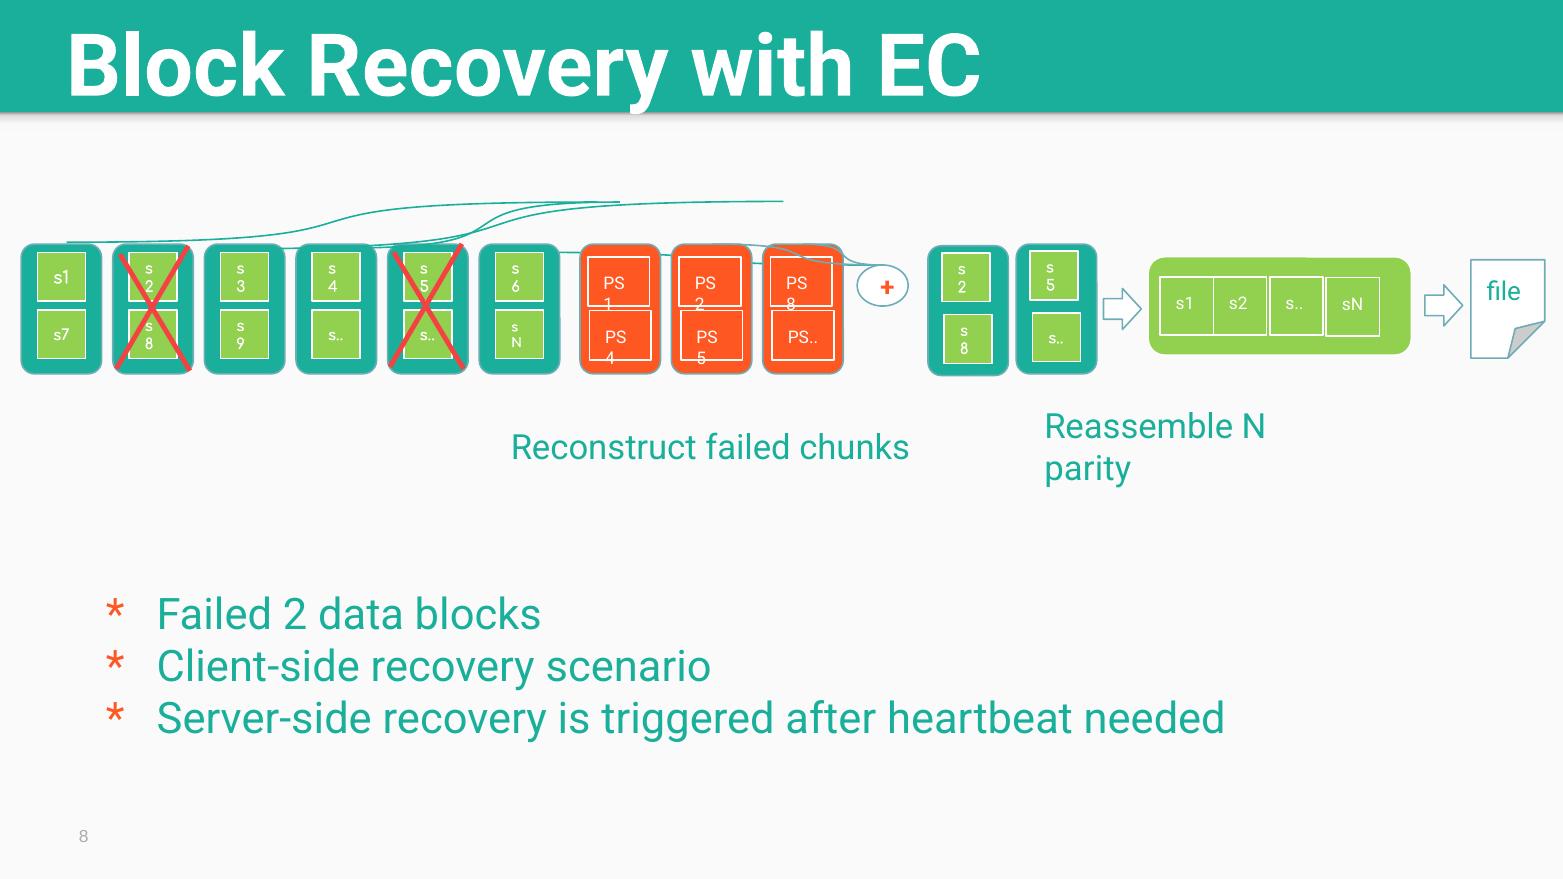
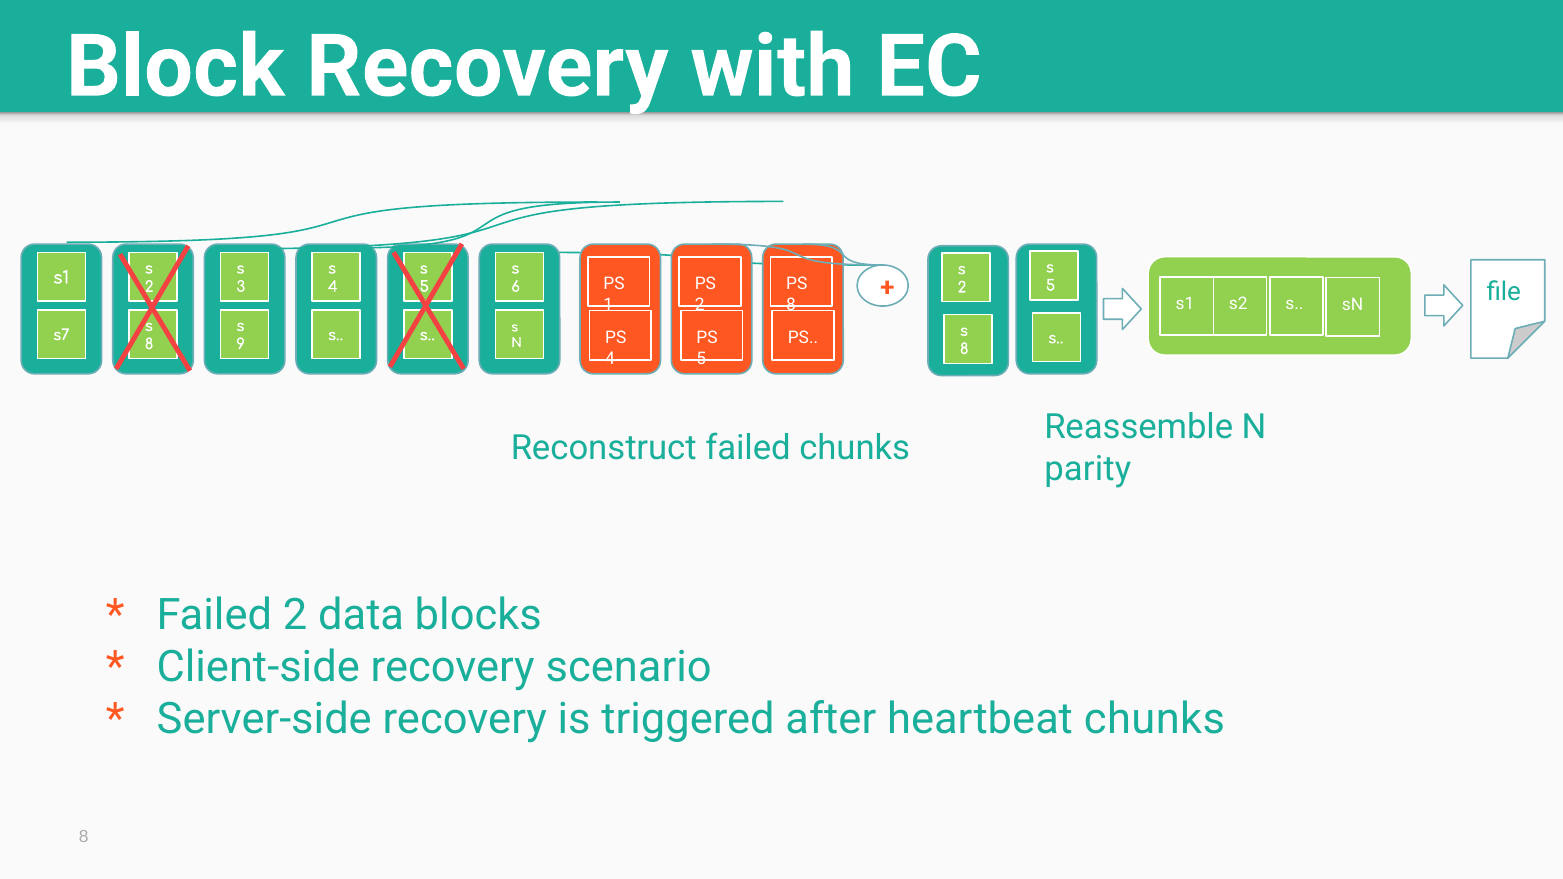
heartbeat needed: needed -> chunks (1154, 719)
